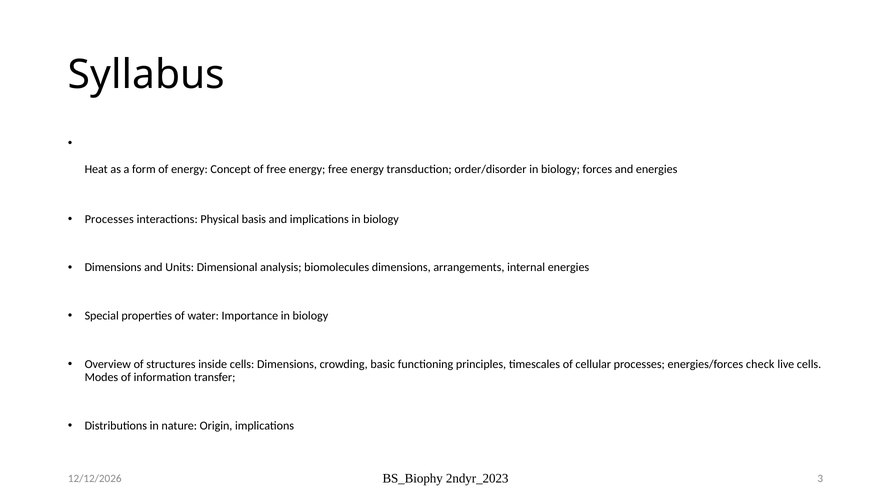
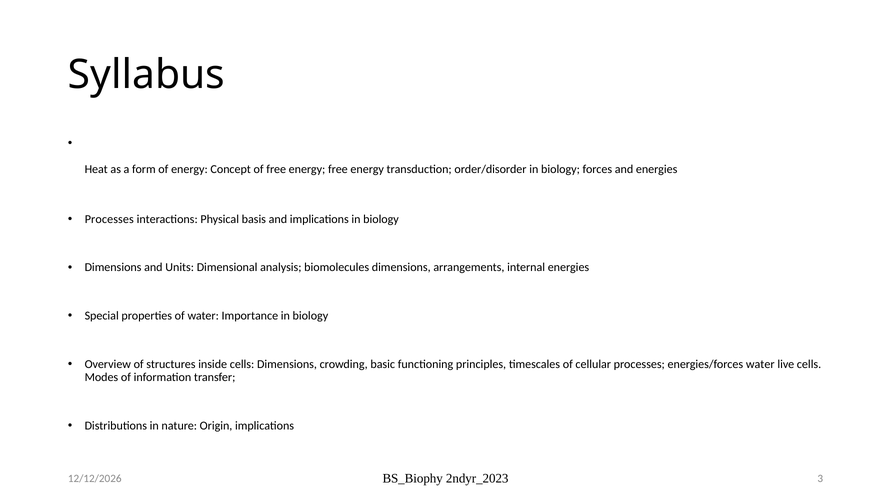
energies/forces check: check -> water (760, 364)
